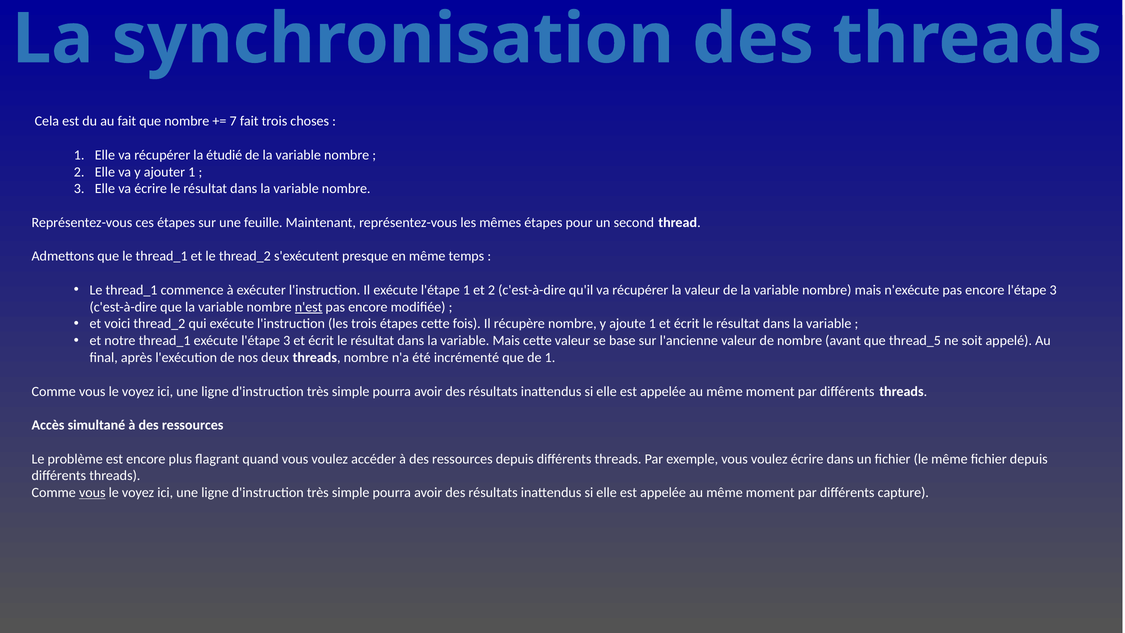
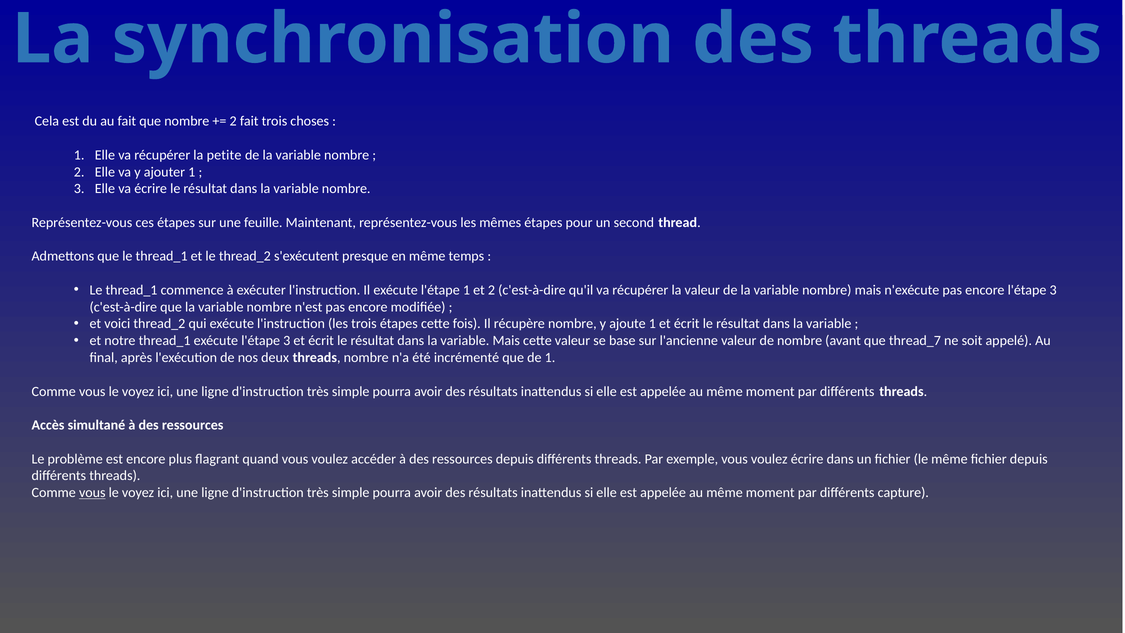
7: 7 -> 2 (233, 121)
étudié: étudié -> petite (224, 155)
n'est underline: present -> none (309, 307)
thread_5: thread_5 -> thread_7 (915, 341)
